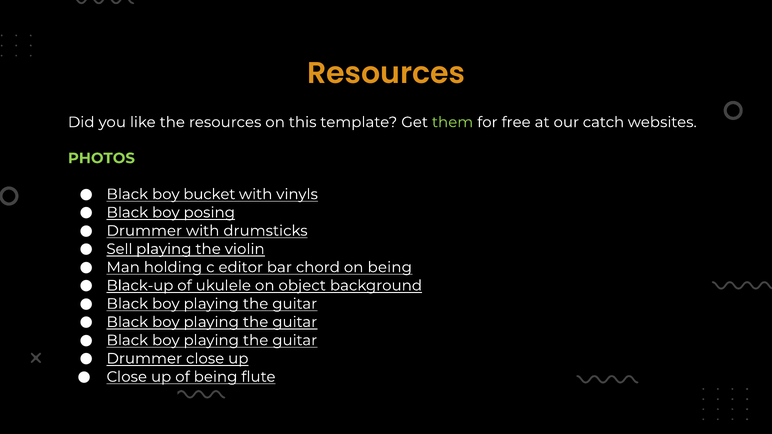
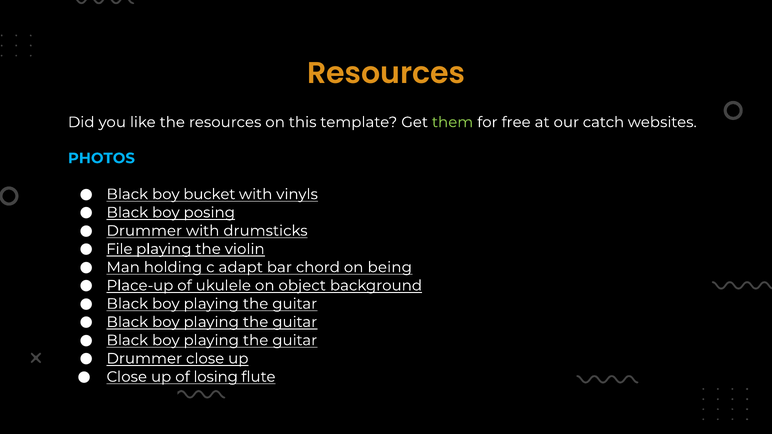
PHOTOS colour: light green -> light blue (101, 158)
Sell: Sell -> File (119, 249)
editor: editor -> adapt (241, 267)
Black-up: Black-up -> Place-up (140, 286)
of being: being -> losing (216, 377)
